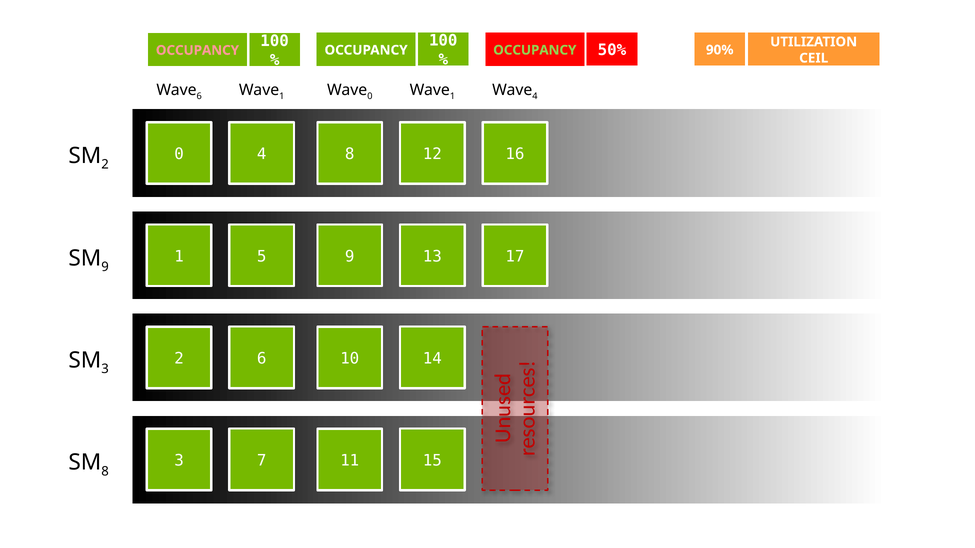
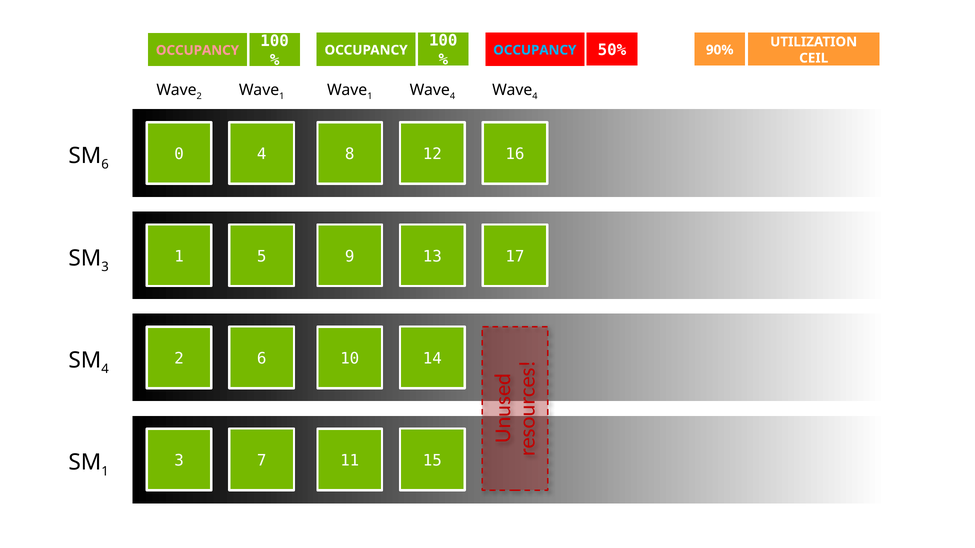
OCCUPANCY colour: light green -> light blue (535, 50)
6: 6 -> 2 (199, 96)
0: 0 -> 1 (370, 96)
1: 1 -> 4 (453, 96)
2: 2 -> 6 (105, 165)
9: 9 -> 3 (105, 267)
3: 3 -> 4 (105, 369)
8: 8 -> 1 (105, 472)
